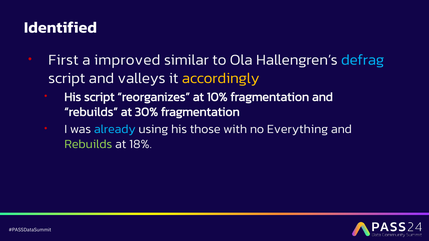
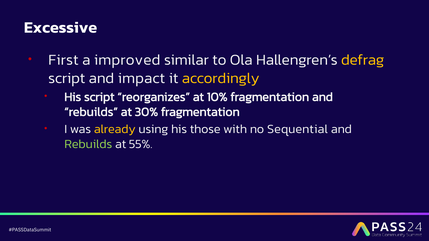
Identified: Identified -> Excessive (61, 28)
defrag colour: light blue -> yellow (363, 60)
valleys: valleys -> impact (141, 78)
already colour: light blue -> yellow (115, 129)
Everything: Everything -> Sequential (297, 129)
18%: 18% -> 55% (141, 144)
